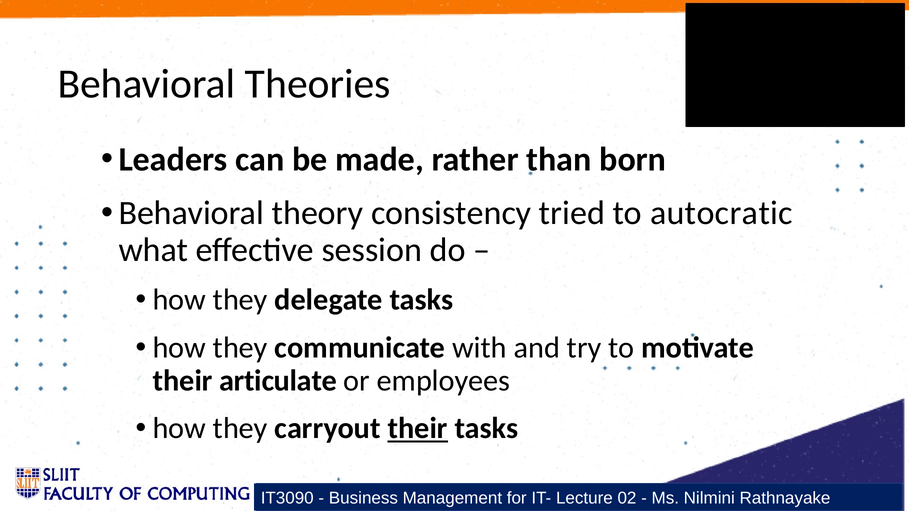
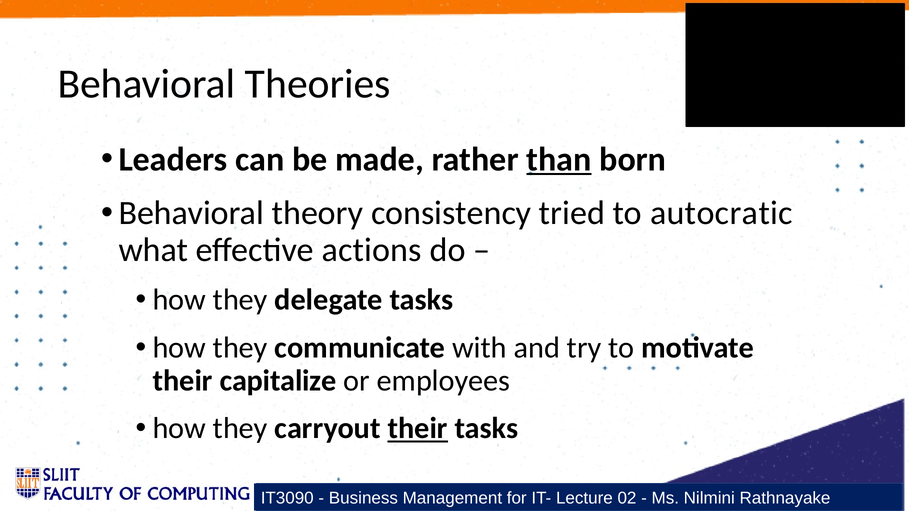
than underline: none -> present (559, 159)
session: session -> actions (372, 250)
articulate: articulate -> capitalize (278, 381)
